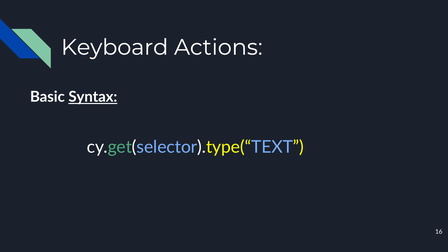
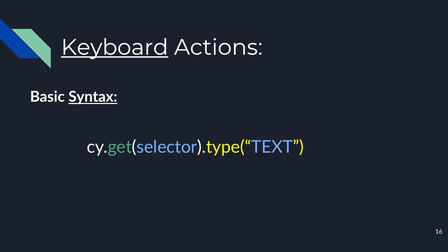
Keyboard underline: none -> present (115, 47)
